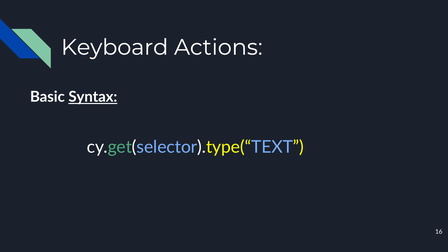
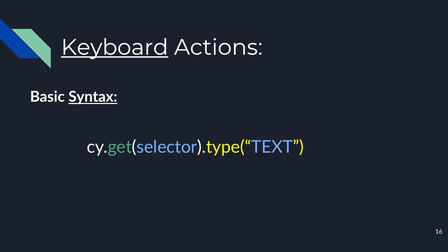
Keyboard underline: none -> present (115, 47)
